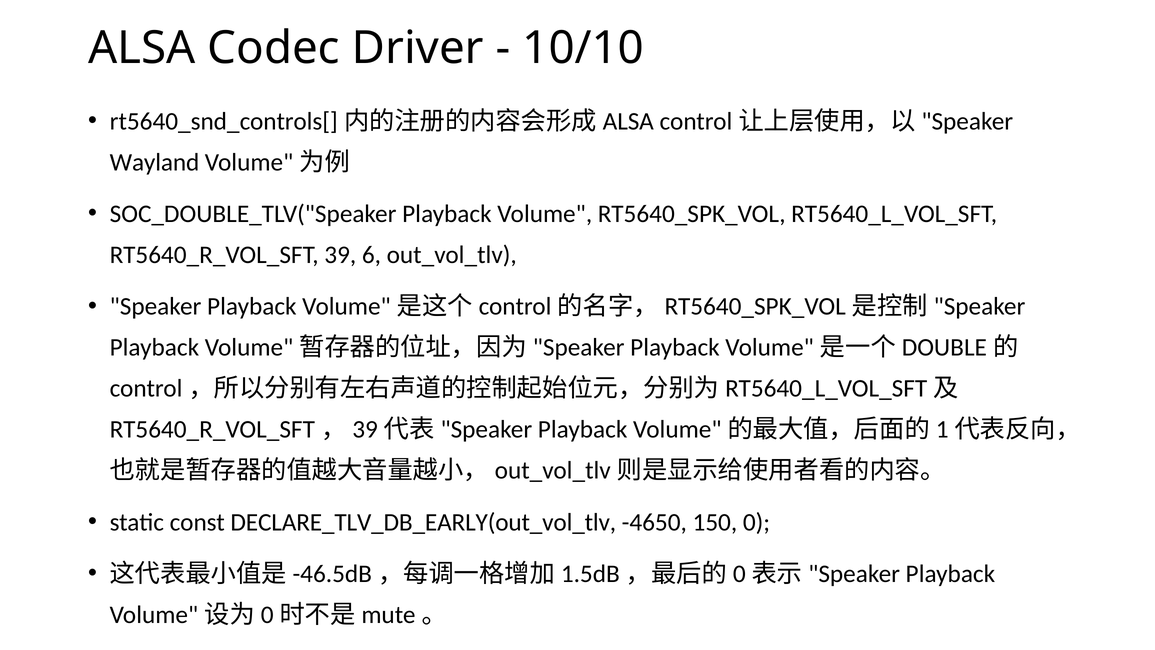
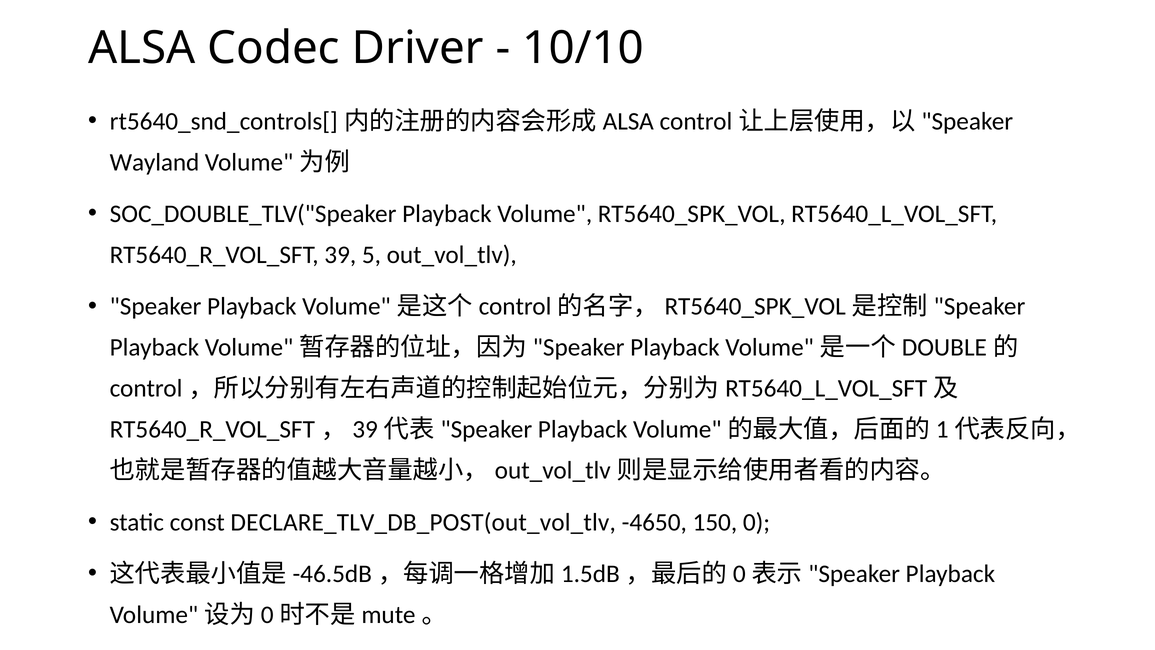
6: 6 -> 5 (371, 255)
DECLARE_TLV_DB_EARLY(out_vol_tlv: DECLARE_TLV_DB_EARLY(out_vol_tlv -> DECLARE_TLV_DB_POST(out_vol_tlv (423, 522)
